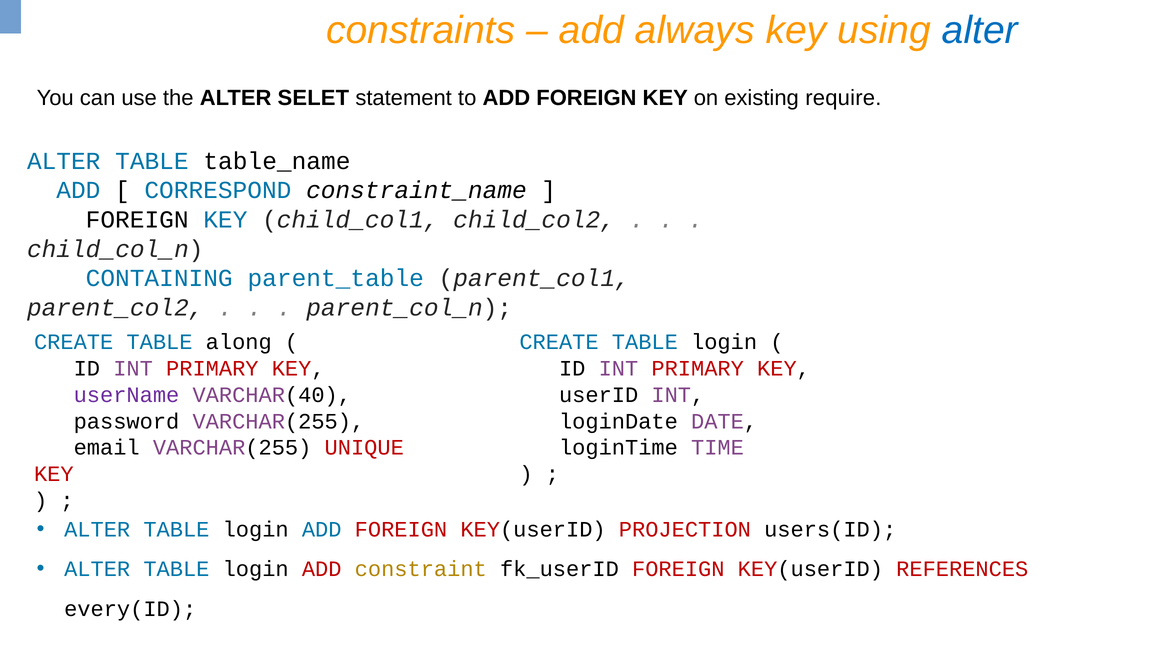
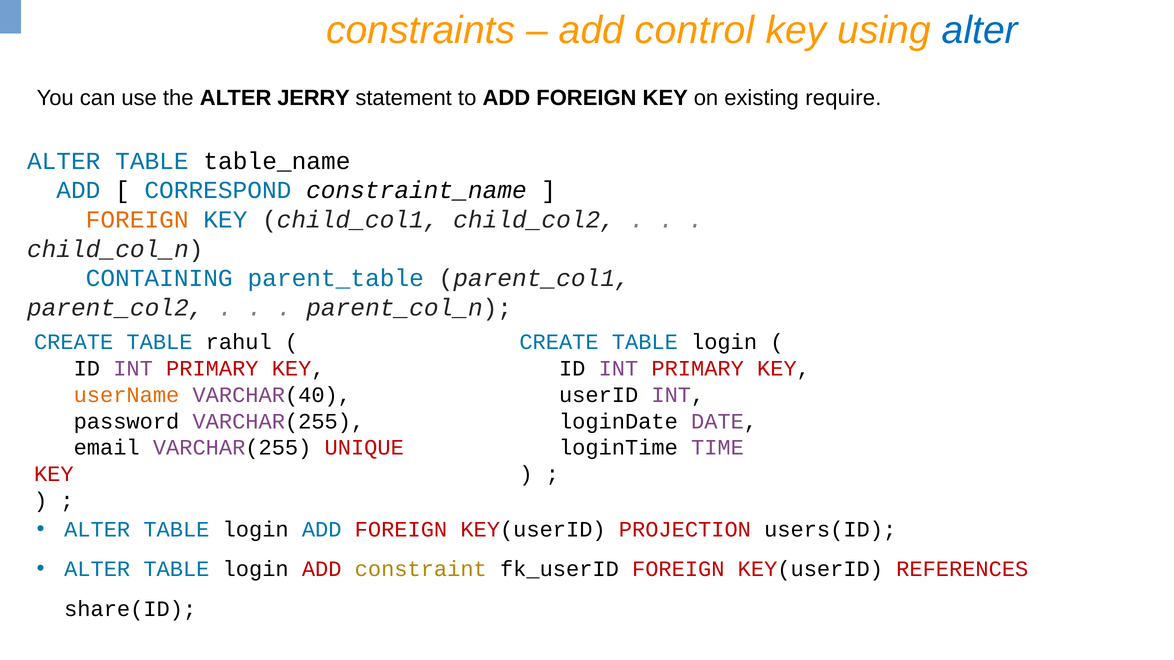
always: always -> control (695, 31)
SELET: SELET -> JERRY (314, 98)
FOREIGN colour: black -> orange (137, 220)
along: along -> rahul (239, 342)
userName colour: purple -> orange (126, 395)
every(ID: every(ID -> share(ID (130, 609)
